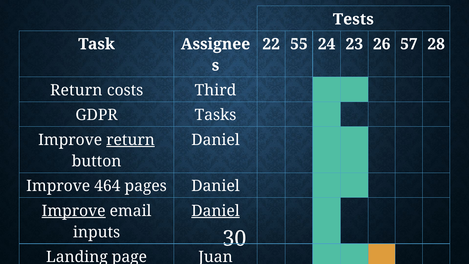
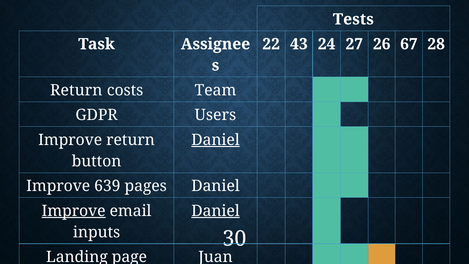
55: 55 -> 43 (299, 44)
23: 23 -> 27 (354, 44)
57: 57 -> 67 (409, 44)
Third: Third -> Team (215, 90)
Tasks: Tasks -> Users (215, 115)
return underline: present -> none (130, 140)
Daniel underline: none -> present (215, 140)
464: 464 -> 639 (107, 186)
